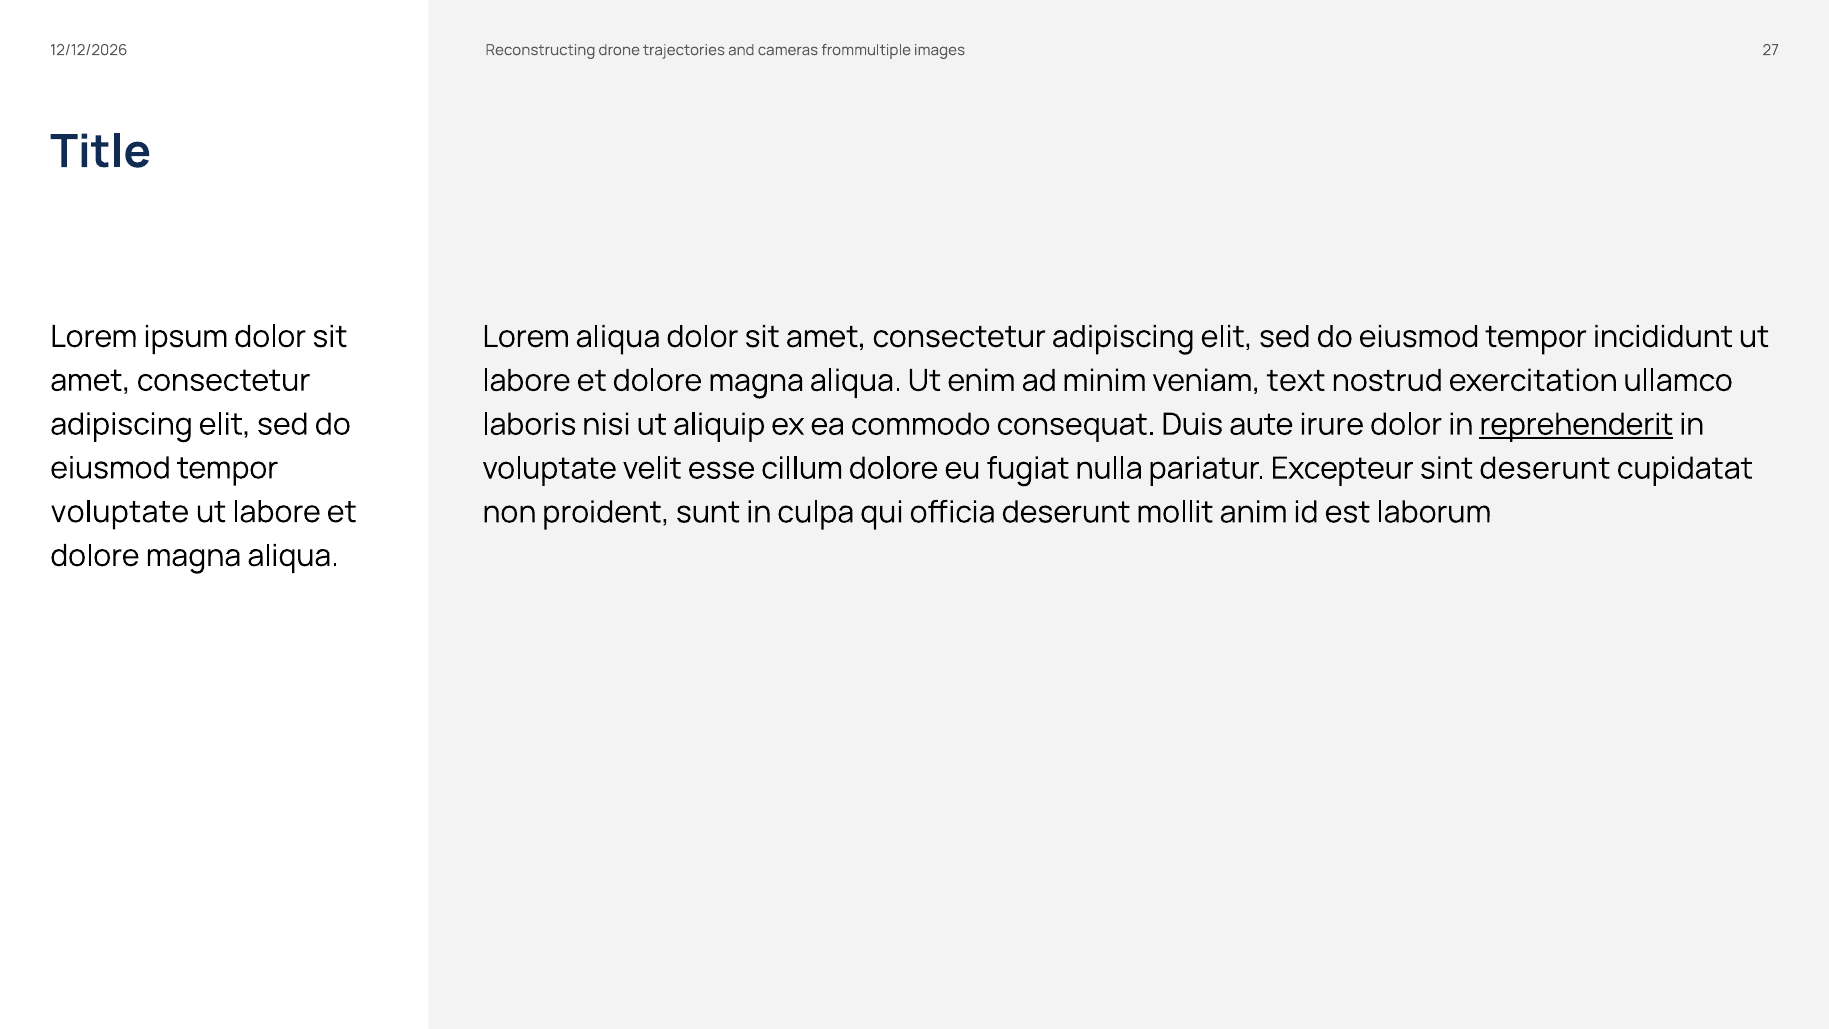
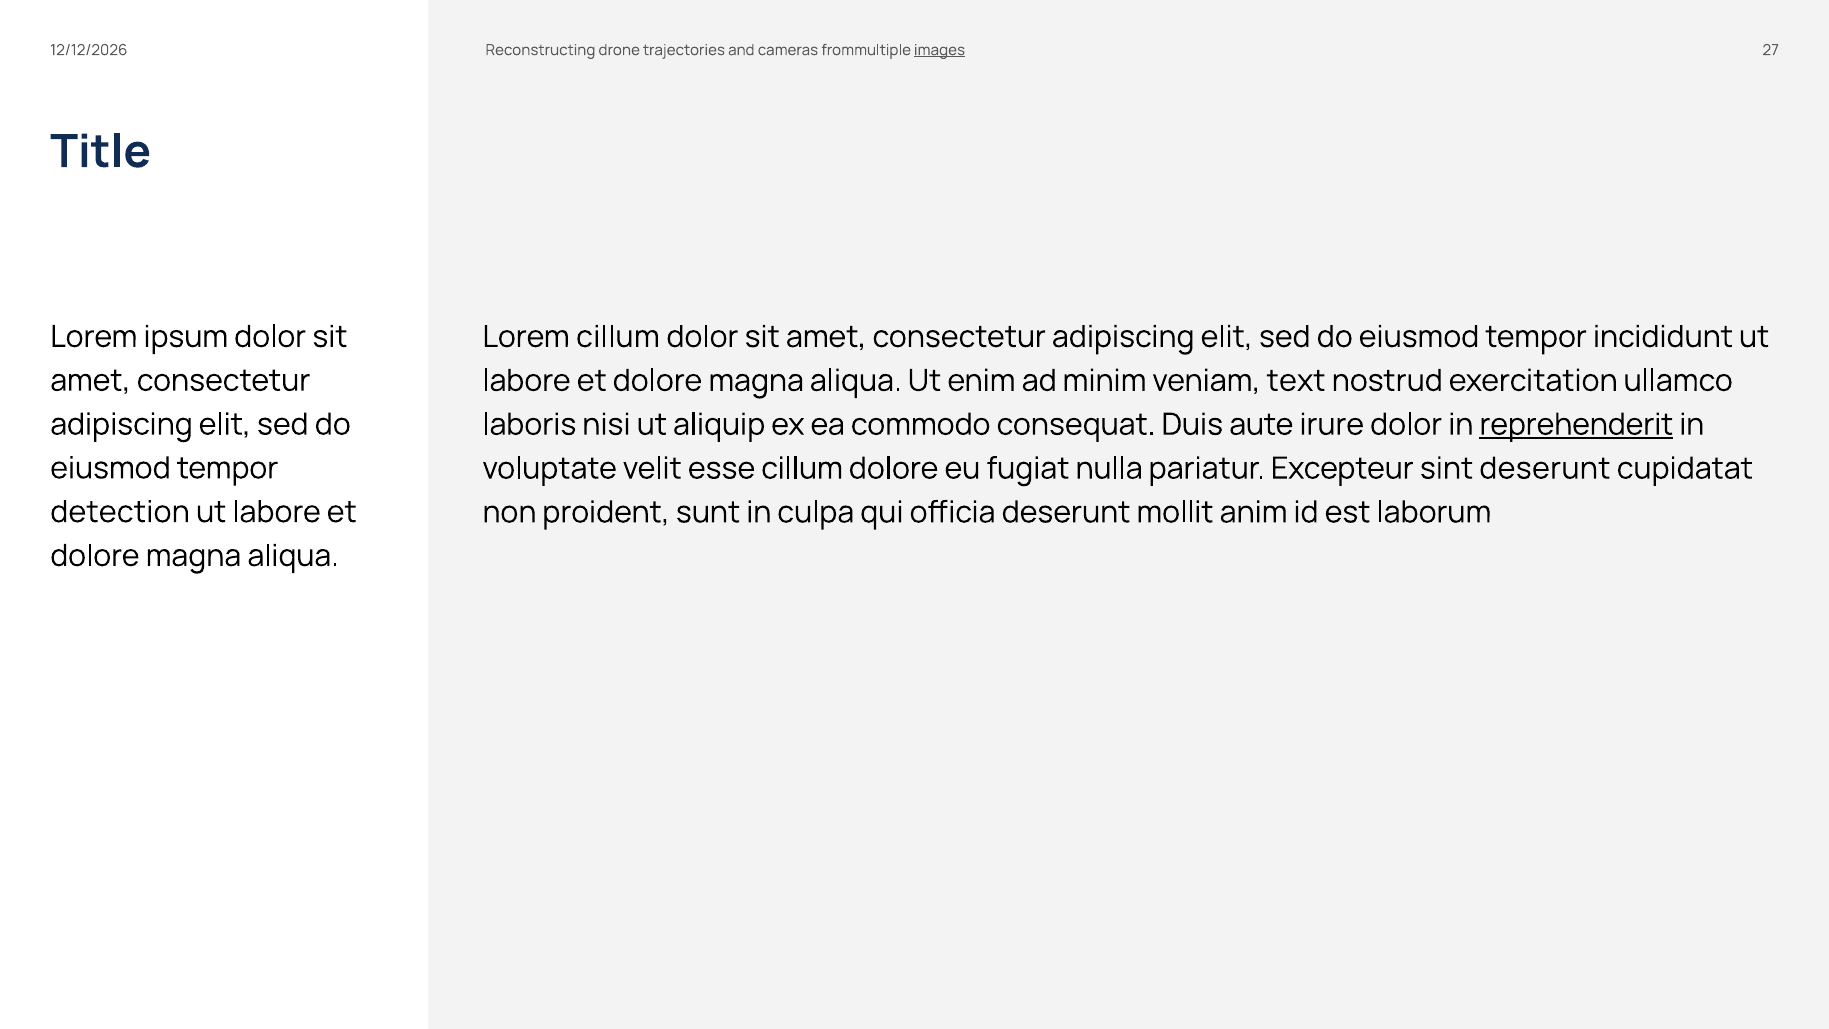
images underline: none -> present (940, 50)
Lorem aliqua: aliqua -> cillum (618, 337)
voluptate: voluptate -> detection (120, 512)
